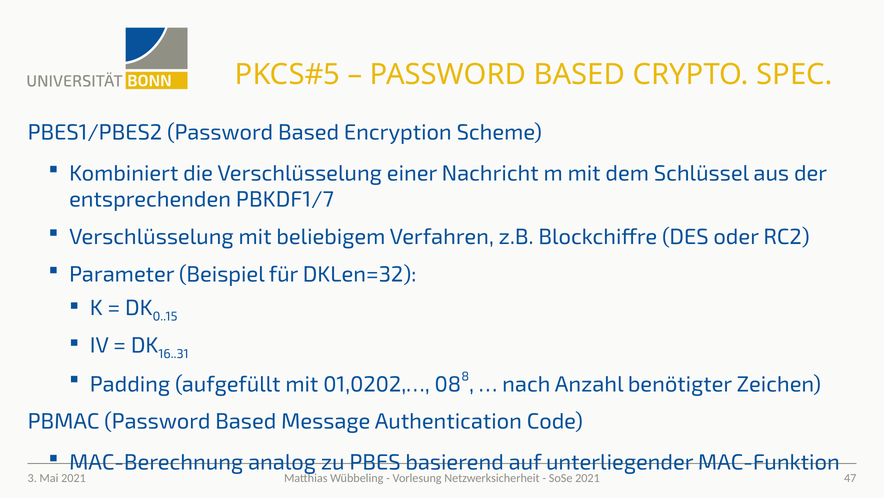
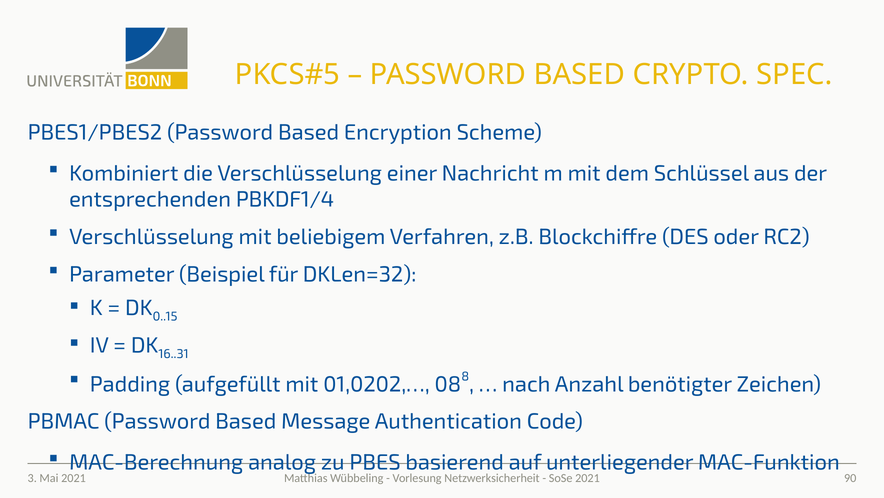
PBKDF1/7: PBKDF1/7 -> PBKDF1/4 (285, 199)
47: 47 -> 90 (850, 477)
